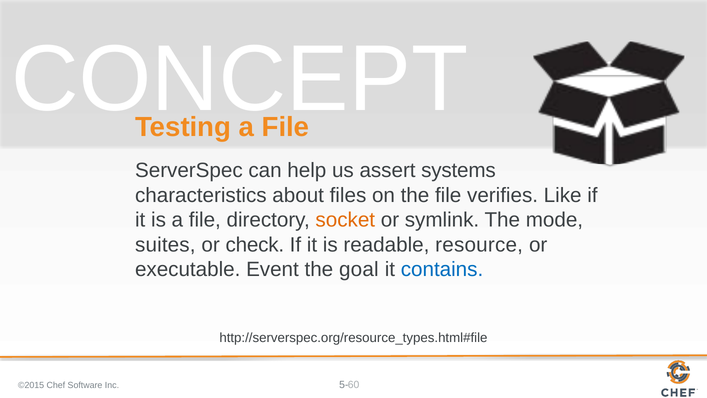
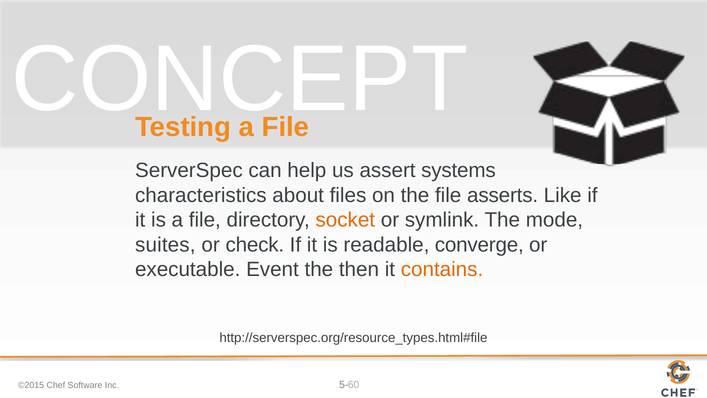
verifies: verifies -> asserts (503, 195)
resource: resource -> converge (479, 245)
goal: goal -> then (359, 269)
contains colour: blue -> orange (442, 269)
